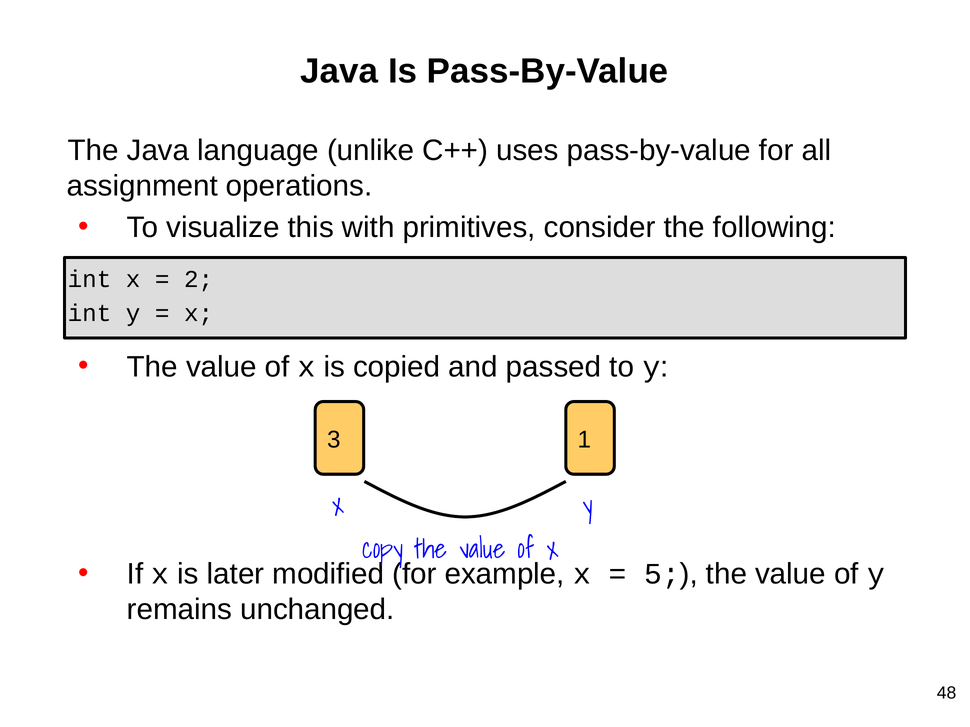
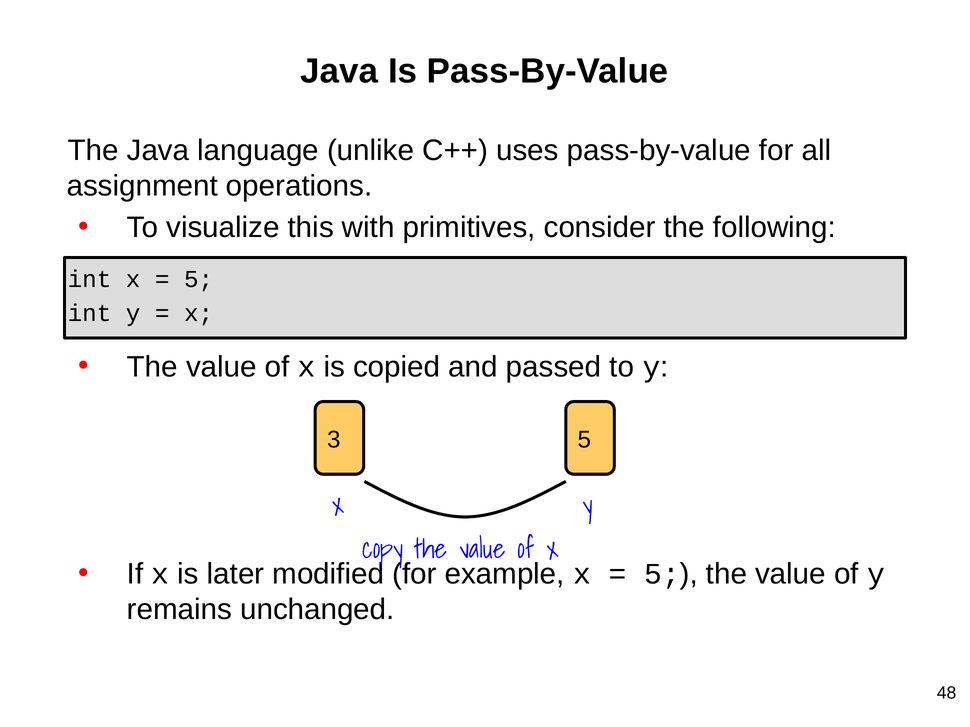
2: 2 -> 5 (199, 279)
3 1: 1 -> 5 (585, 440)
